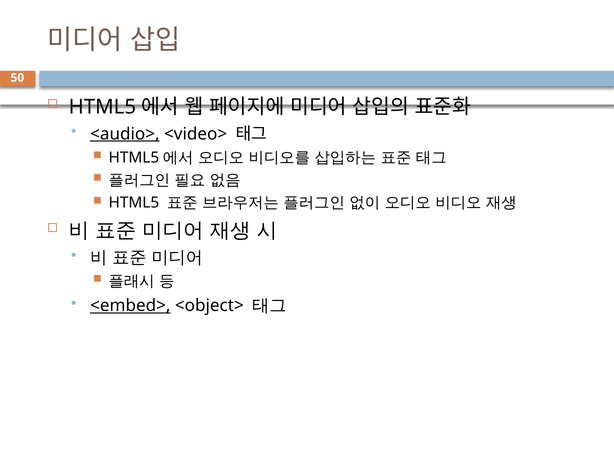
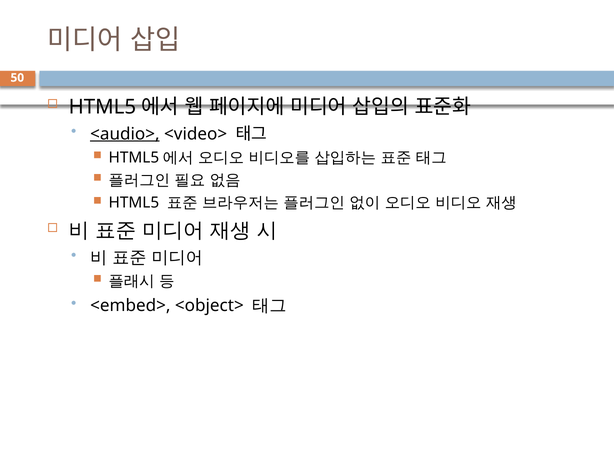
<embed> underline: present -> none (130, 305)
